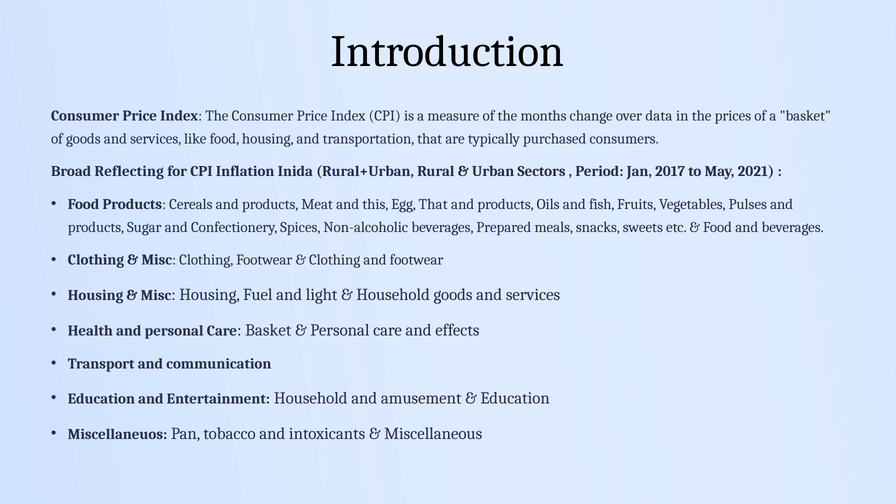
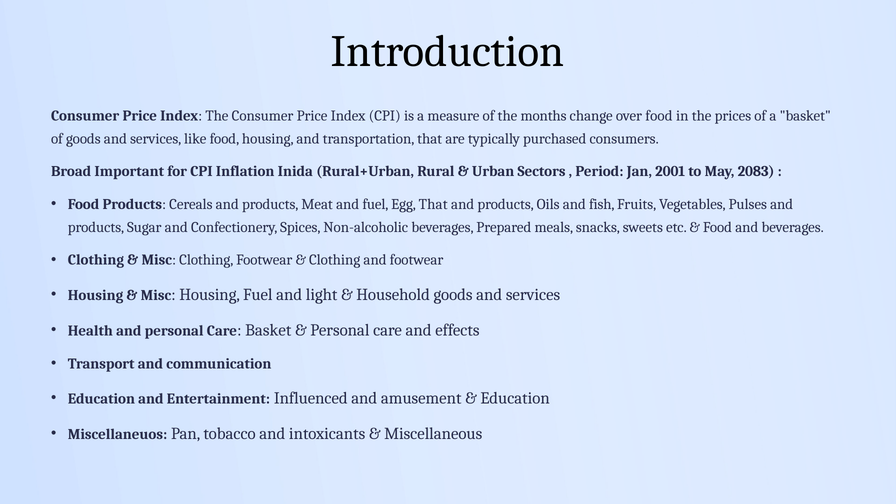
over data: data -> food (659, 116)
Reflecting: Reflecting -> Important (129, 172)
2017: 2017 -> 2001 (670, 172)
2021: 2021 -> 2083 (756, 172)
and this: this -> fuel (375, 204)
Entertainment Household: Household -> Influenced (311, 398)
